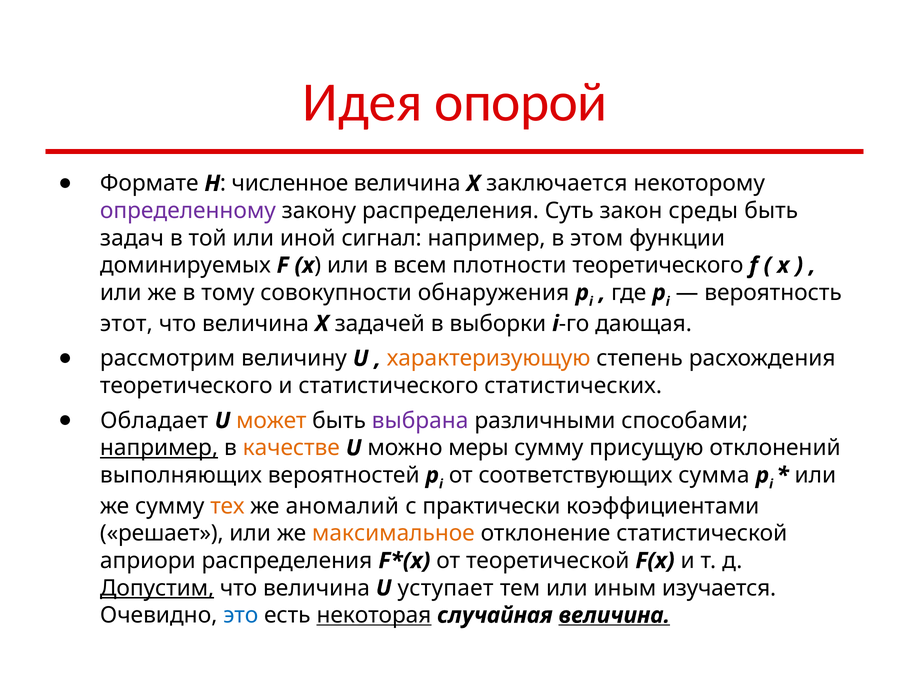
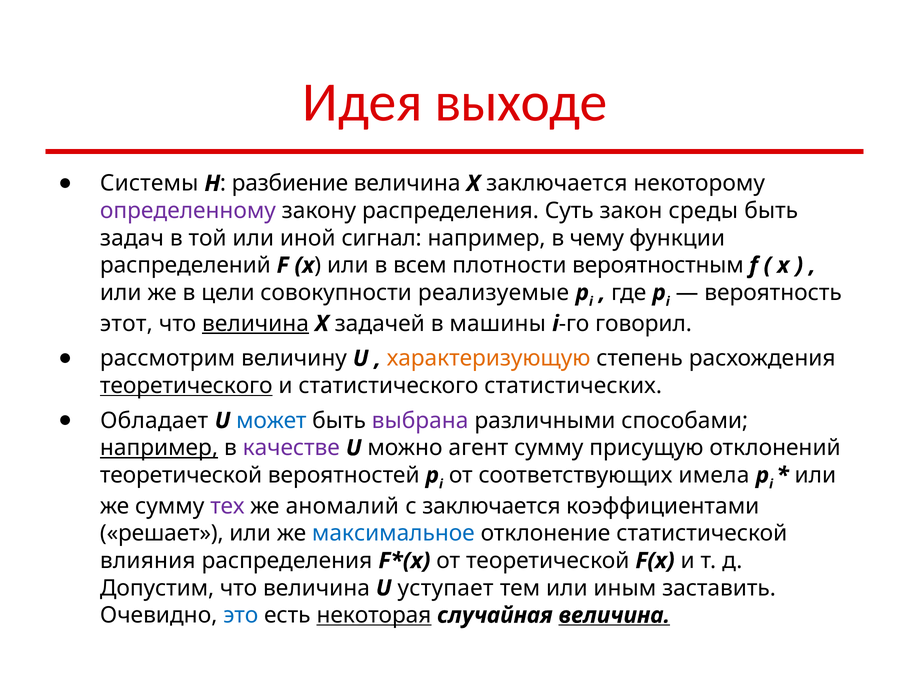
опорой: опорой -> выходе (521, 102)
Формате: Формате -> Системы (149, 183)
численное: численное -> разбиение (290, 183)
этом: этом -> чему (597, 238)
доминируемых: доминируемых -> распределений (185, 265)
плотности теоретического: теоретического -> вероятностным (658, 265)
тому: тому -> цели (228, 292)
обнаружения: обнаружения -> реализуемые (494, 292)
величина underline: none -> present (256, 323)
выборки: выборки -> машины (498, 323)
дающая: дающая -> говорил (644, 323)
теоретического underline: none -> present (186, 386)
может colour: orange -> blue (271, 420)
качестве colour: orange -> purple (291, 448)
меры: меры -> агент (478, 448)
выполняющих: выполняющих -> теоретической (181, 475)
сумма: сумма -> имела (714, 475)
тех colour: orange -> purple (227, 506)
с практически: практически -> заключается (491, 506)
максимальное colour: orange -> blue (393, 533)
априори: априори -> влияния (148, 561)
Допустим underline: present -> none (157, 588)
изучается: изучается -> заставить (719, 588)
